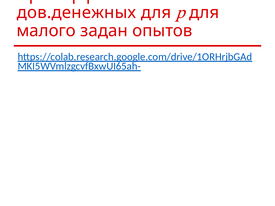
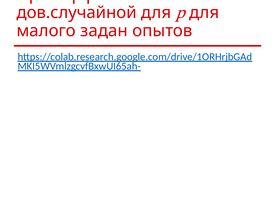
дов.денежных: дов.денежных -> дов.случайной (77, 13)
